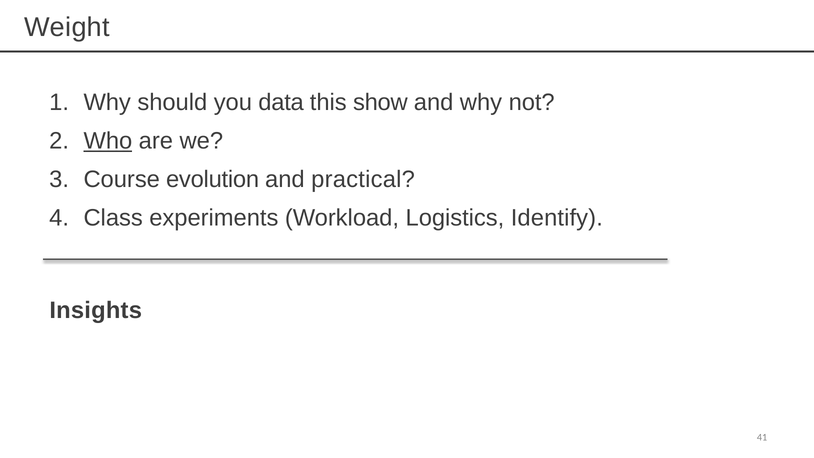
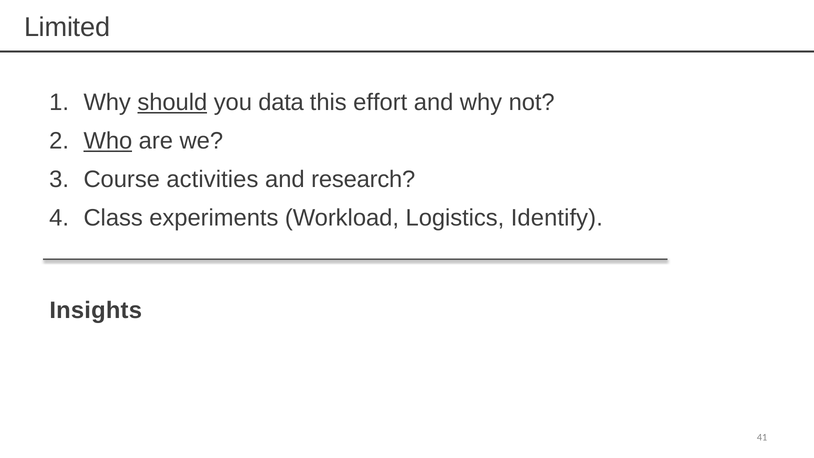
Weight: Weight -> Limited (67, 27)
should underline: none -> present (172, 103)
show: show -> effort (380, 103)
evolution: evolution -> activities (212, 179)
practical: practical -> research (363, 179)
